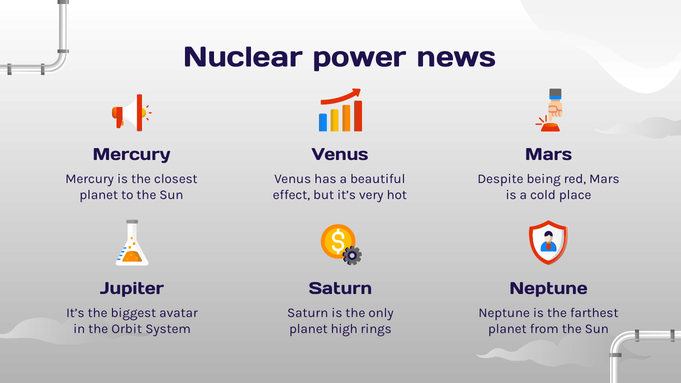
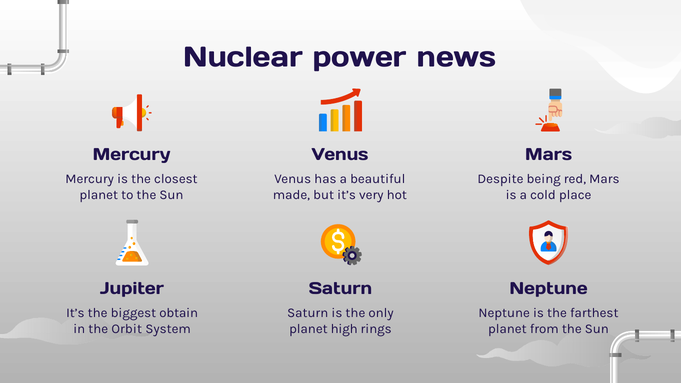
effect: effect -> made (291, 195)
avatar: avatar -> obtain (179, 313)
